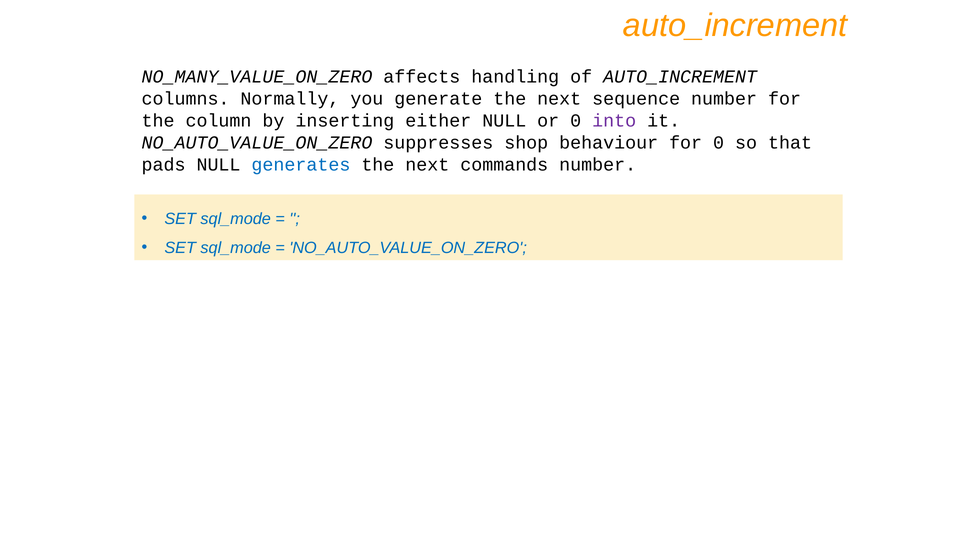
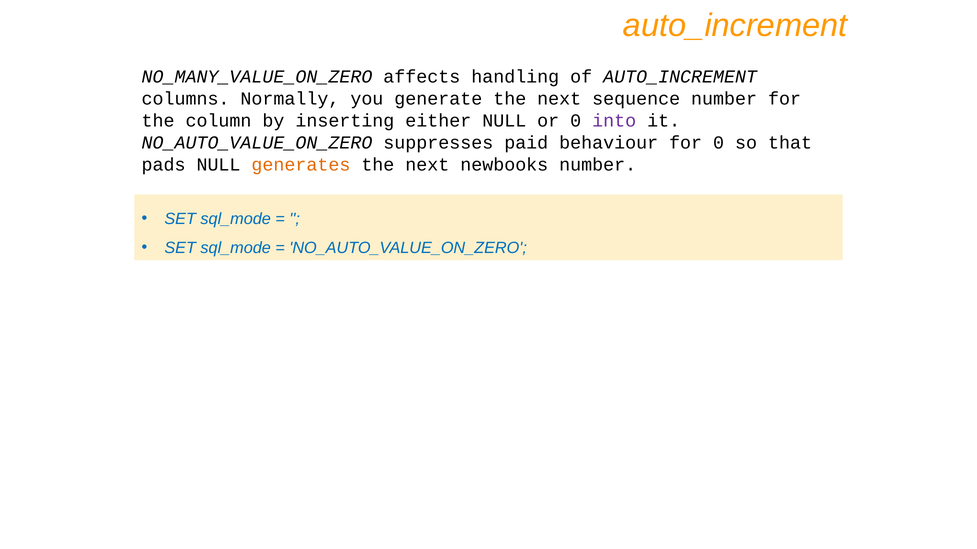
shop: shop -> paid (526, 143)
generates colour: blue -> orange (301, 165)
commands: commands -> newbooks (504, 165)
